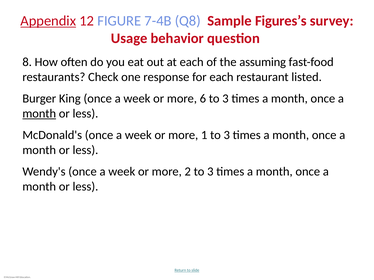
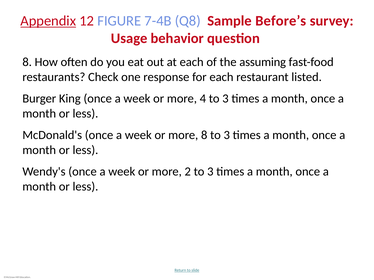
Figures’s: Figures’s -> Before’s (281, 21)
6: 6 -> 4 (203, 99)
month underline: present -> none (39, 114)
more 1: 1 -> 8 (204, 135)
